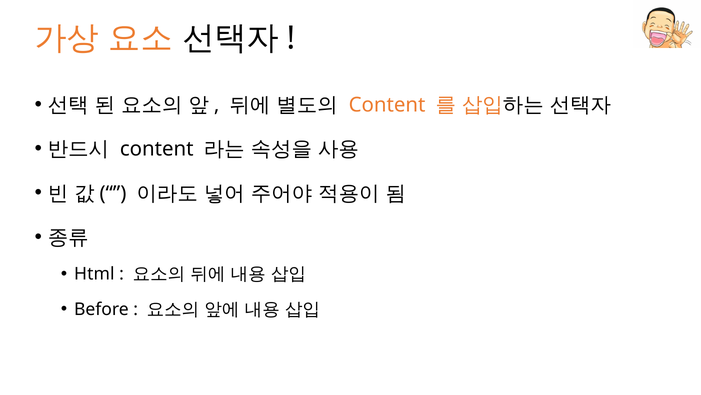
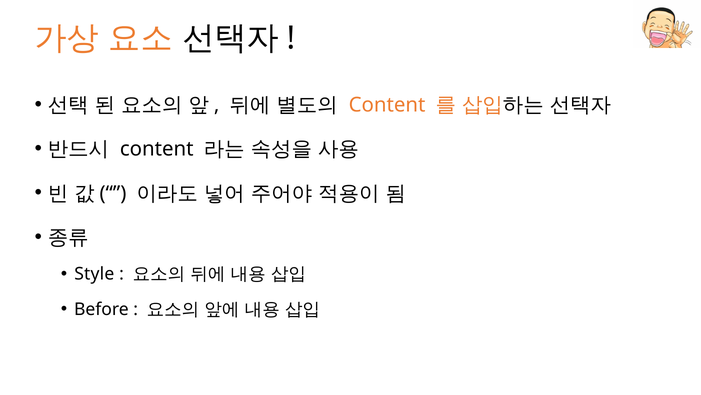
Html: Html -> Style (94, 274)
